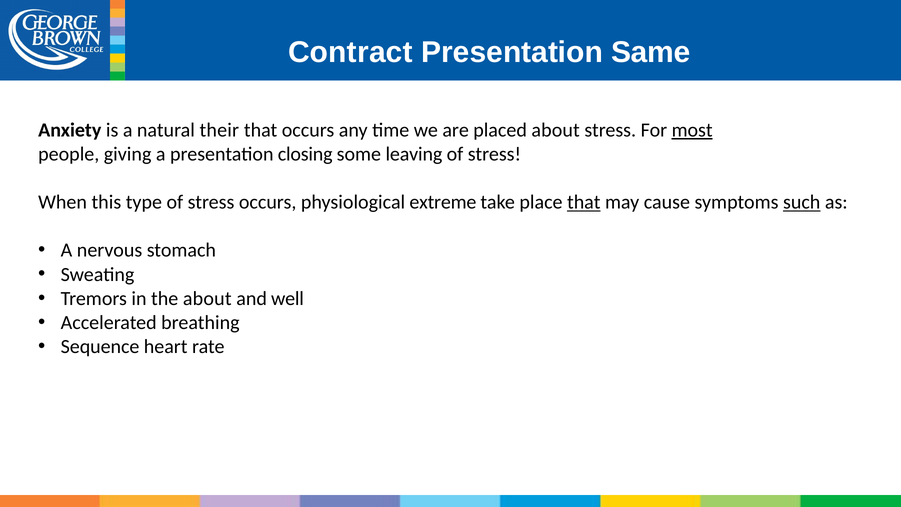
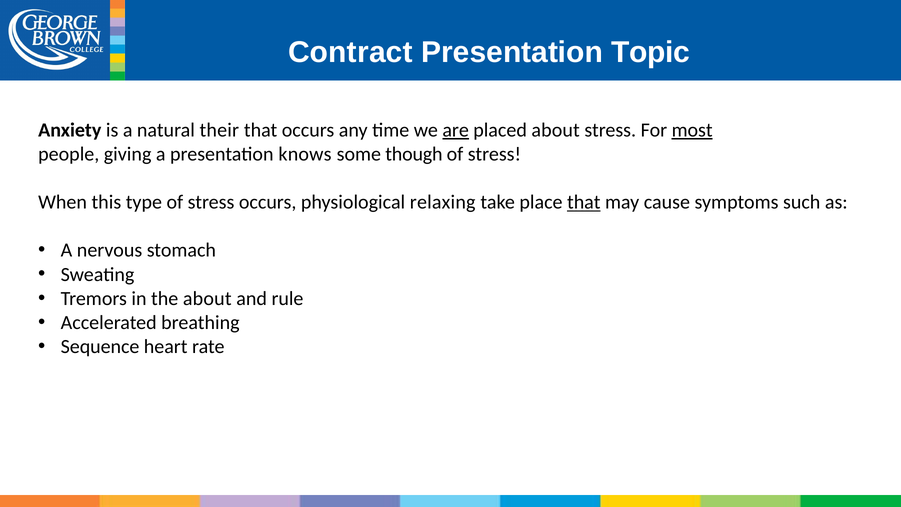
Same: Same -> Topic (651, 52)
are underline: none -> present (456, 130)
closing: closing -> knows (305, 154)
leaving: leaving -> though (414, 154)
extreme: extreme -> relaxing (443, 202)
such underline: present -> none (802, 202)
well: well -> rule (287, 298)
